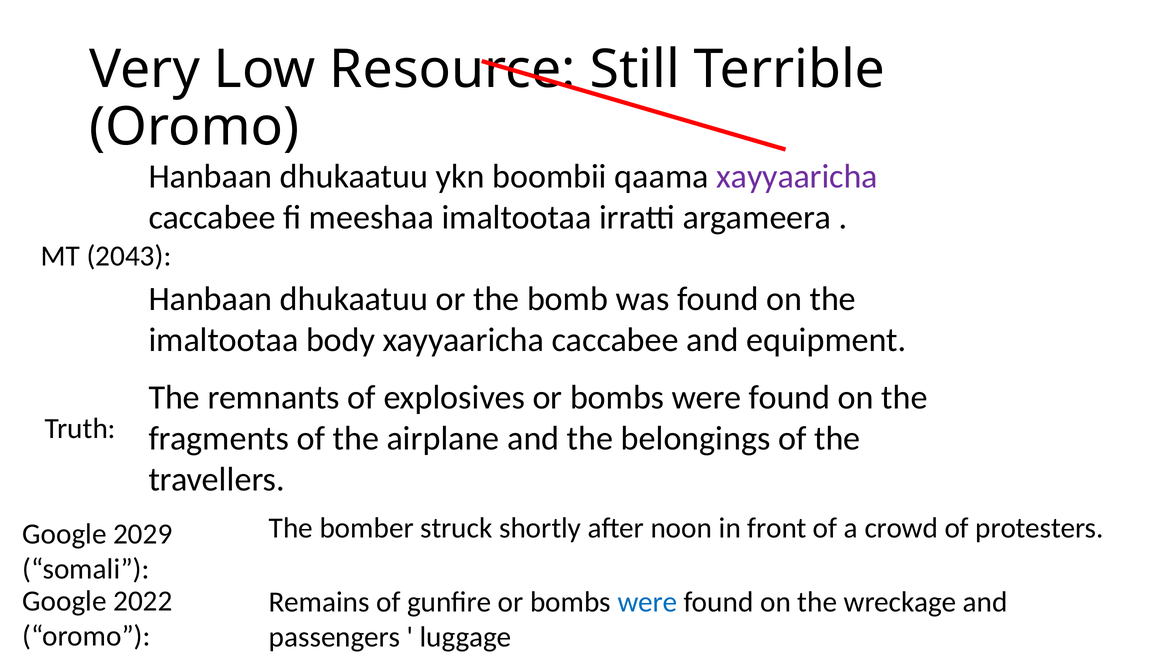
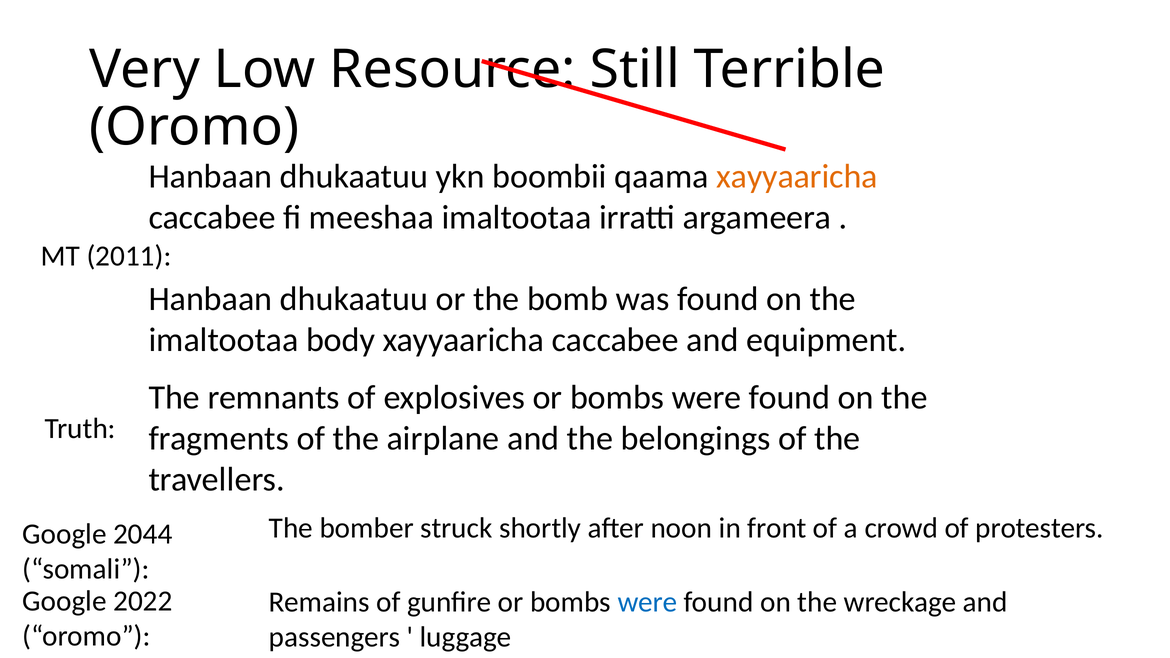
xayyaaricha colour: purple -> orange (797, 177)
2043: 2043 -> 2011 (129, 256)
2029: 2029 -> 2044 (143, 534)
